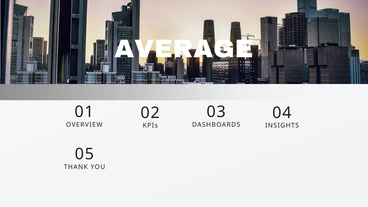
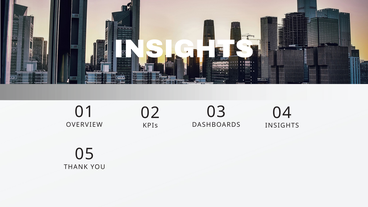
AVERAGE: AVERAGE -> INSIGHTS (184, 49)
